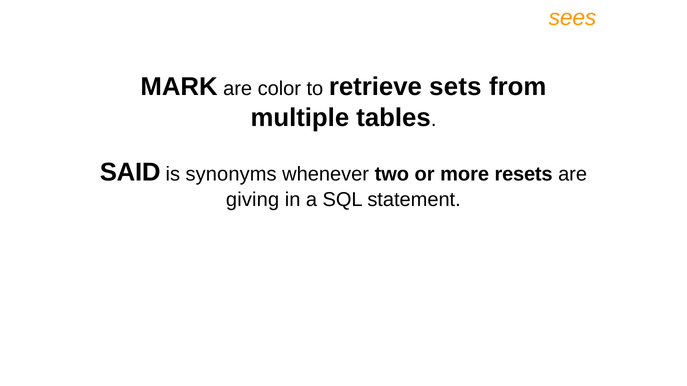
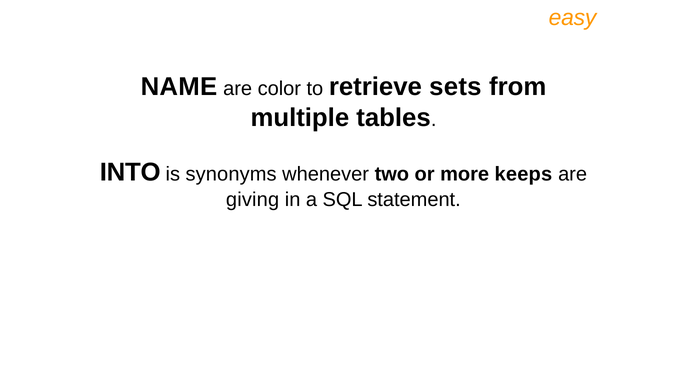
sees: sees -> easy (573, 18)
MARK: MARK -> NAME (179, 87)
SAID: SAID -> INTO (130, 173)
resets: resets -> keeps (523, 175)
